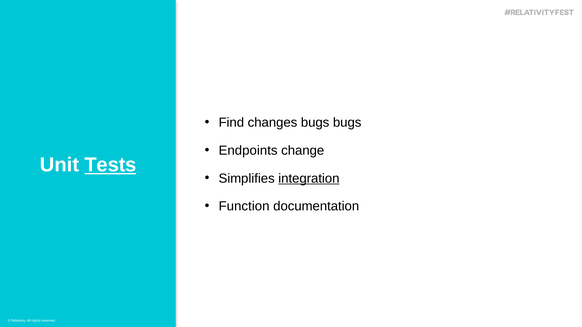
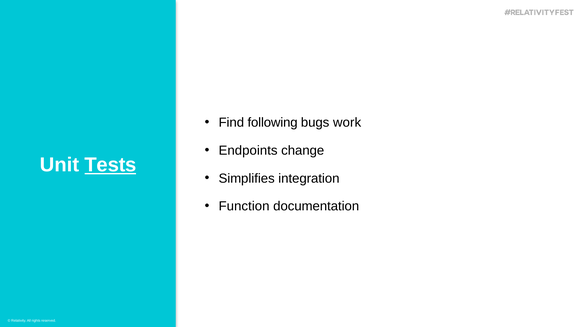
changes: changes -> following (273, 123)
bugs bugs: bugs -> work (347, 123)
integration underline: present -> none (309, 179)
